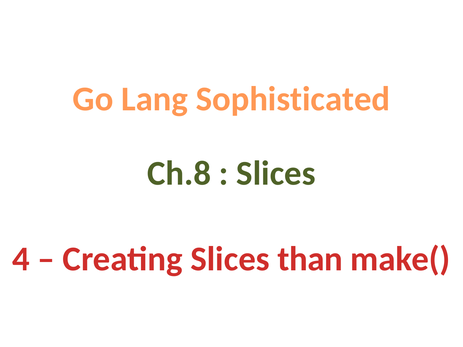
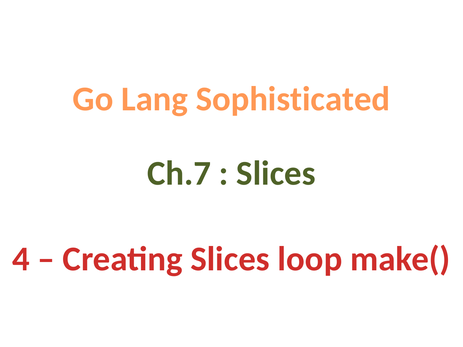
Ch.8: Ch.8 -> Ch.7 (179, 174)
than: than -> loop (310, 259)
